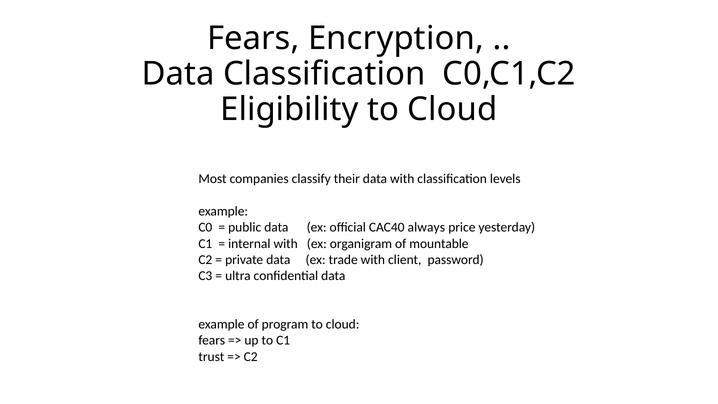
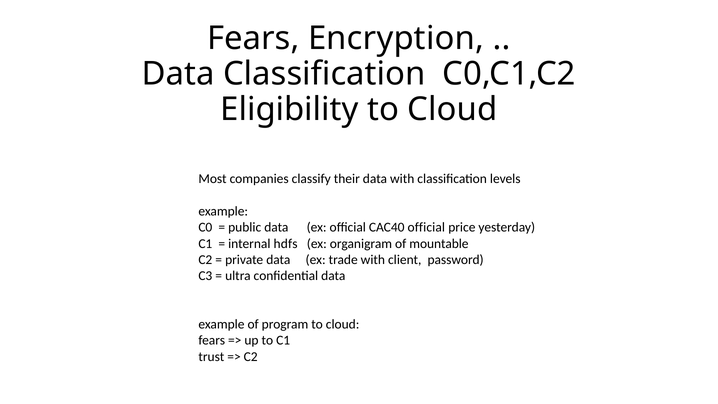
CAC40 always: always -> official (426, 227)
internal with: with -> hdfs (286, 243)
